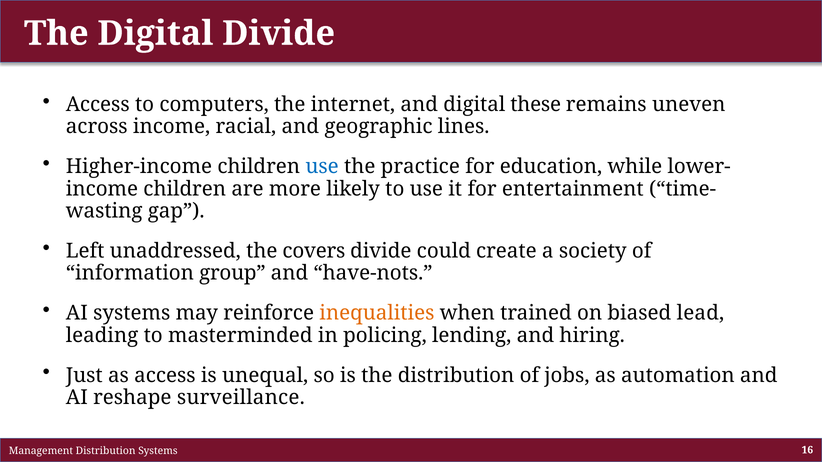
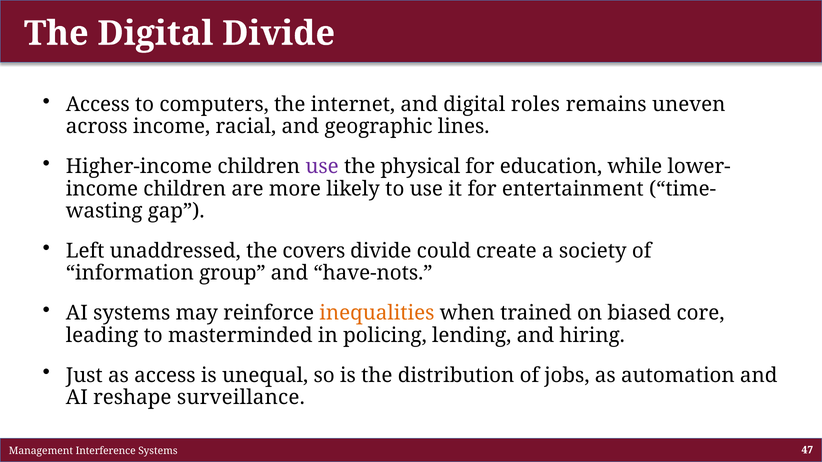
these: these -> roles (535, 105)
use colour: blue -> purple (322, 167)
practice: practice -> physical (420, 167)
lead: lead -> core (701, 314)
Management Distribution: Distribution -> Interference (106, 451)
16: 16 -> 47 (807, 450)
